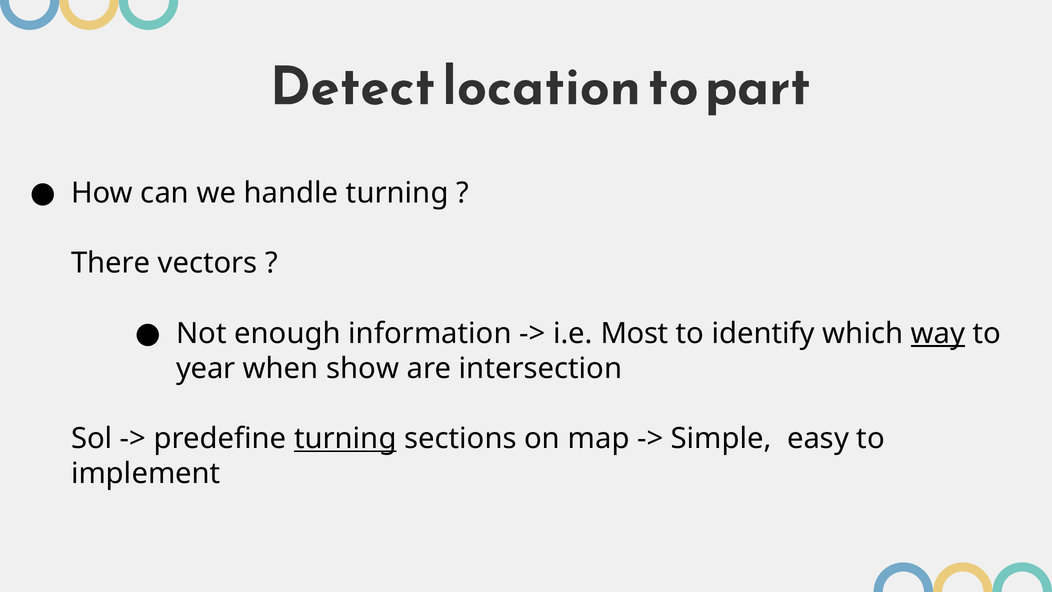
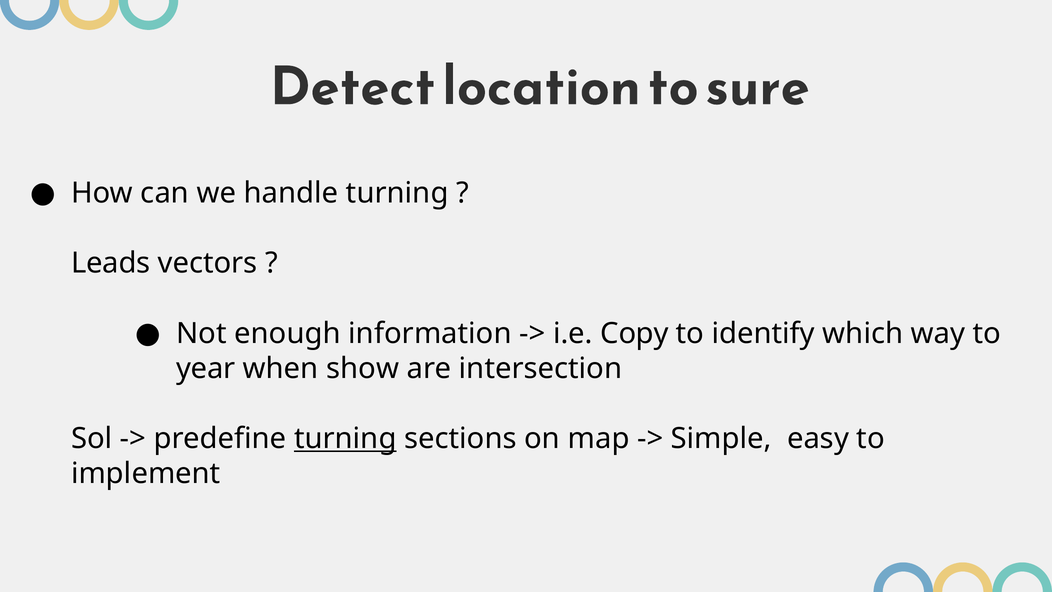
part: part -> sure (758, 87)
There: There -> Leads (111, 263)
Most: Most -> Copy (634, 333)
way underline: present -> none (938, 333)
